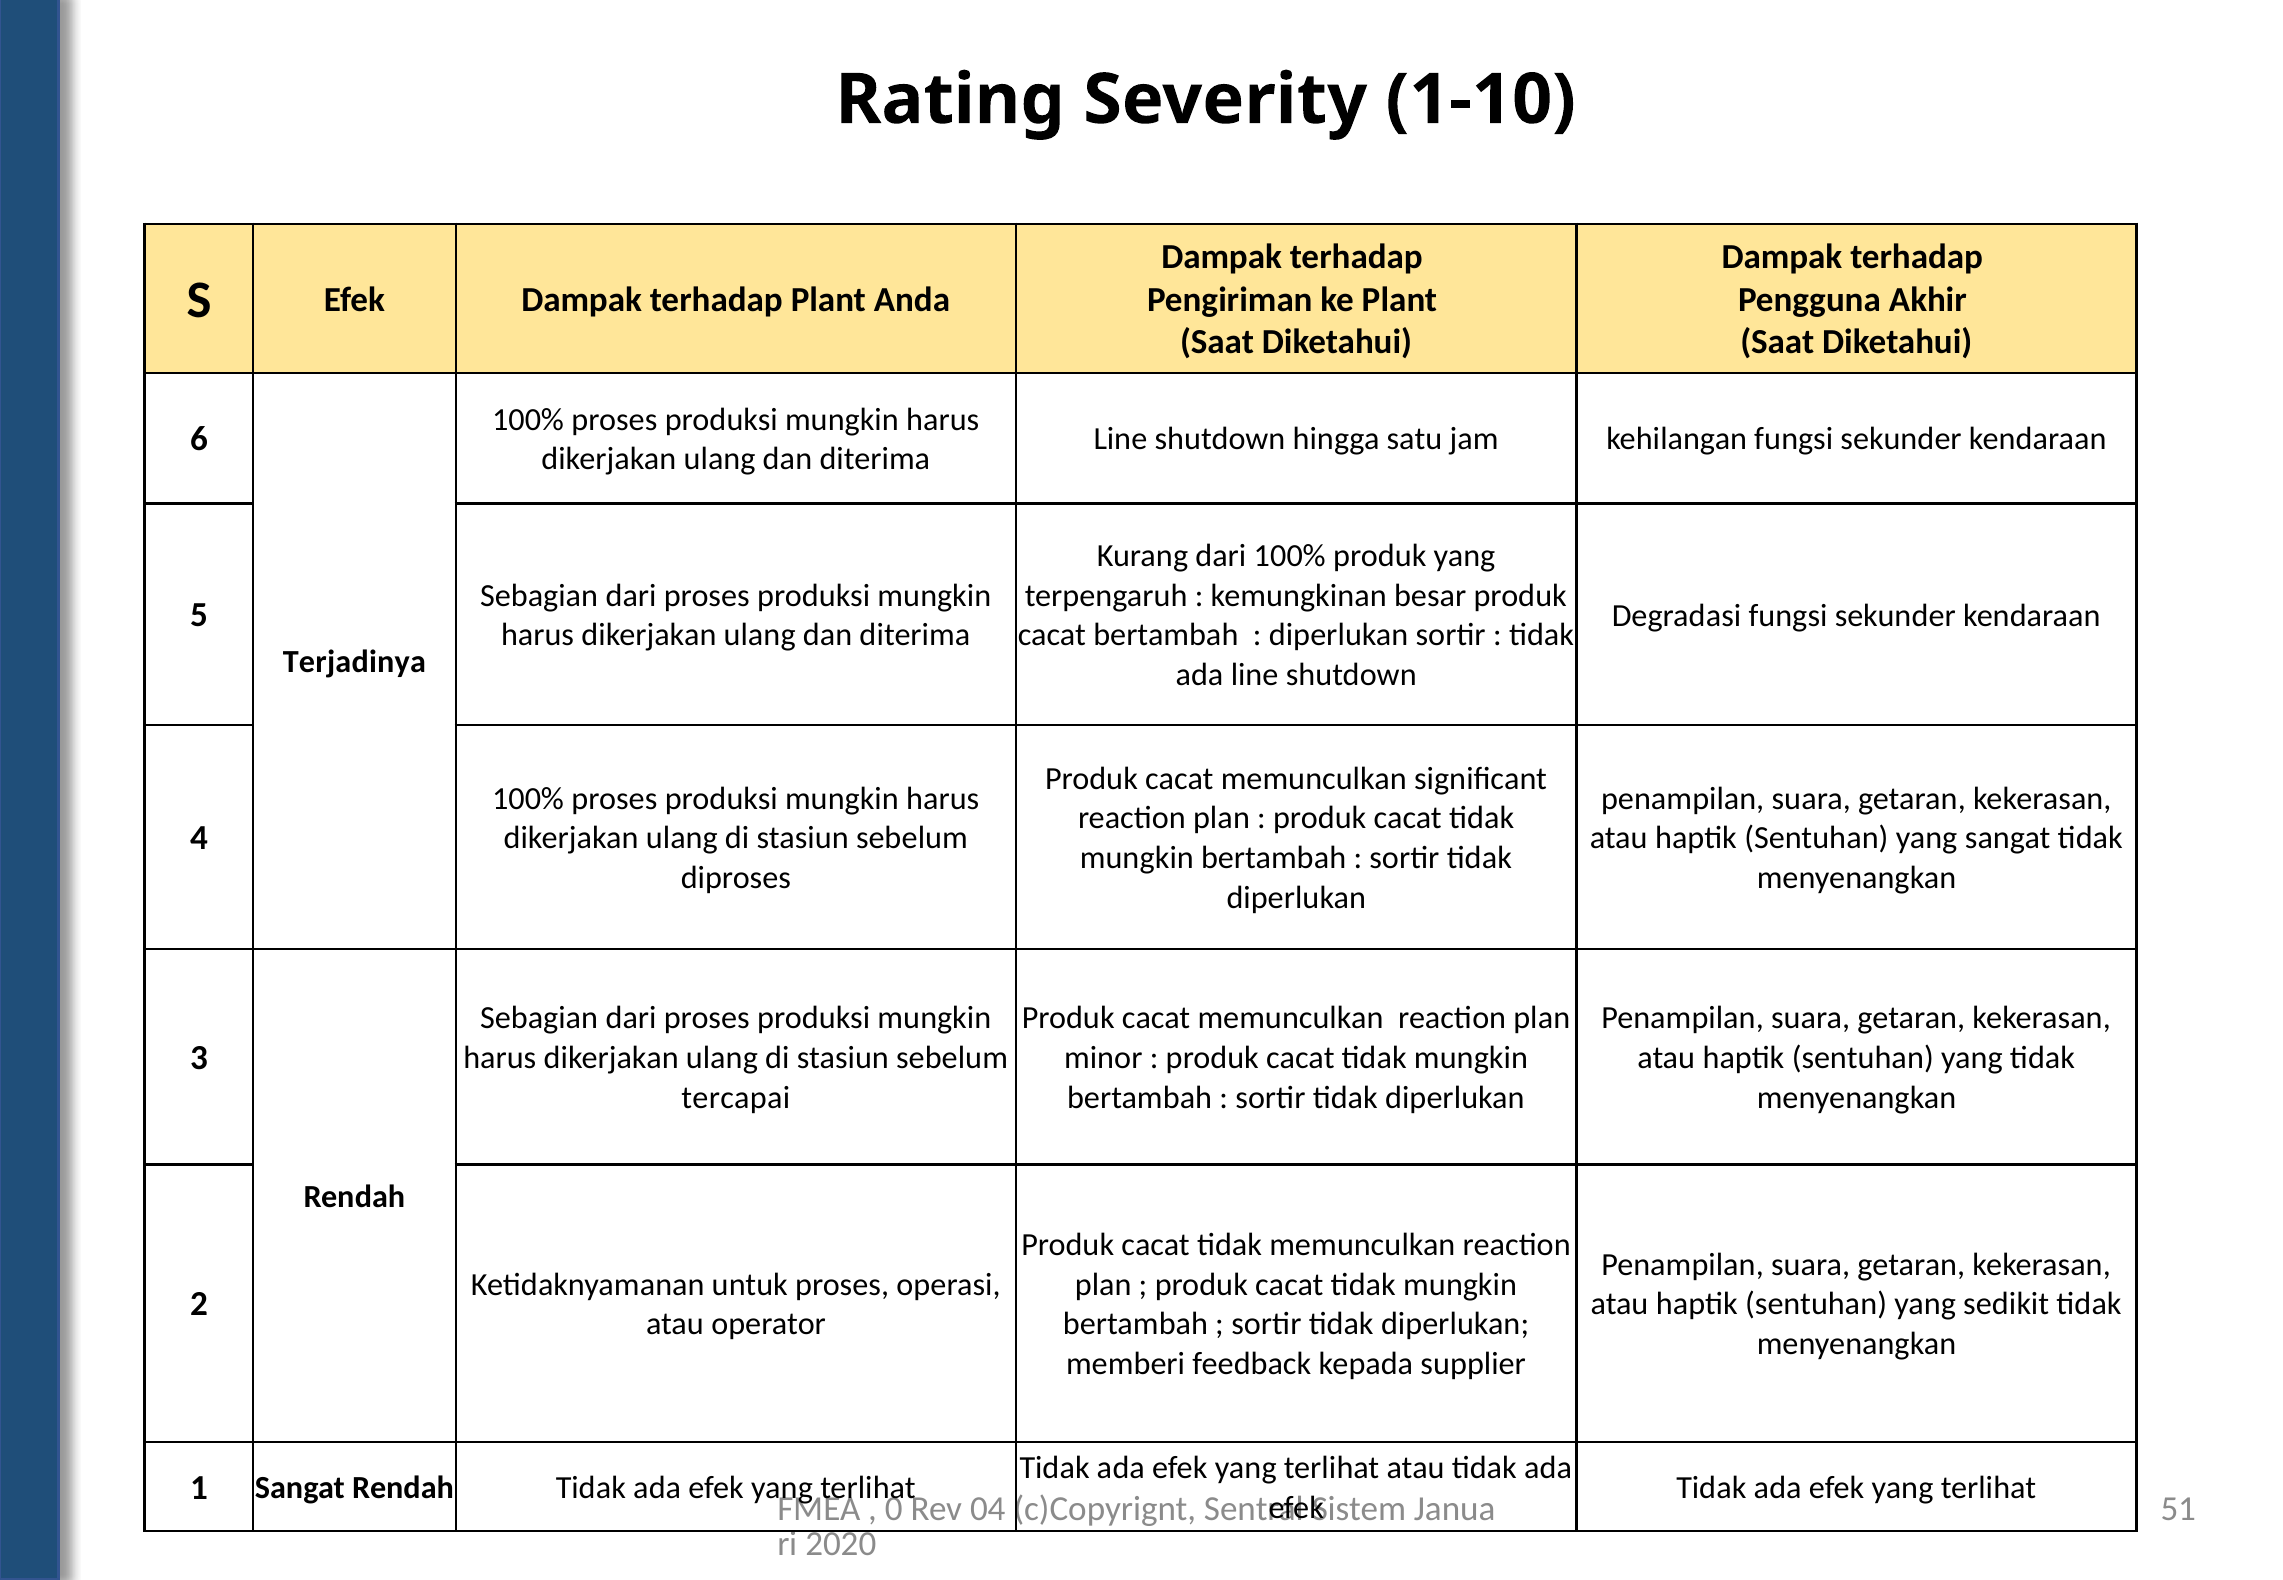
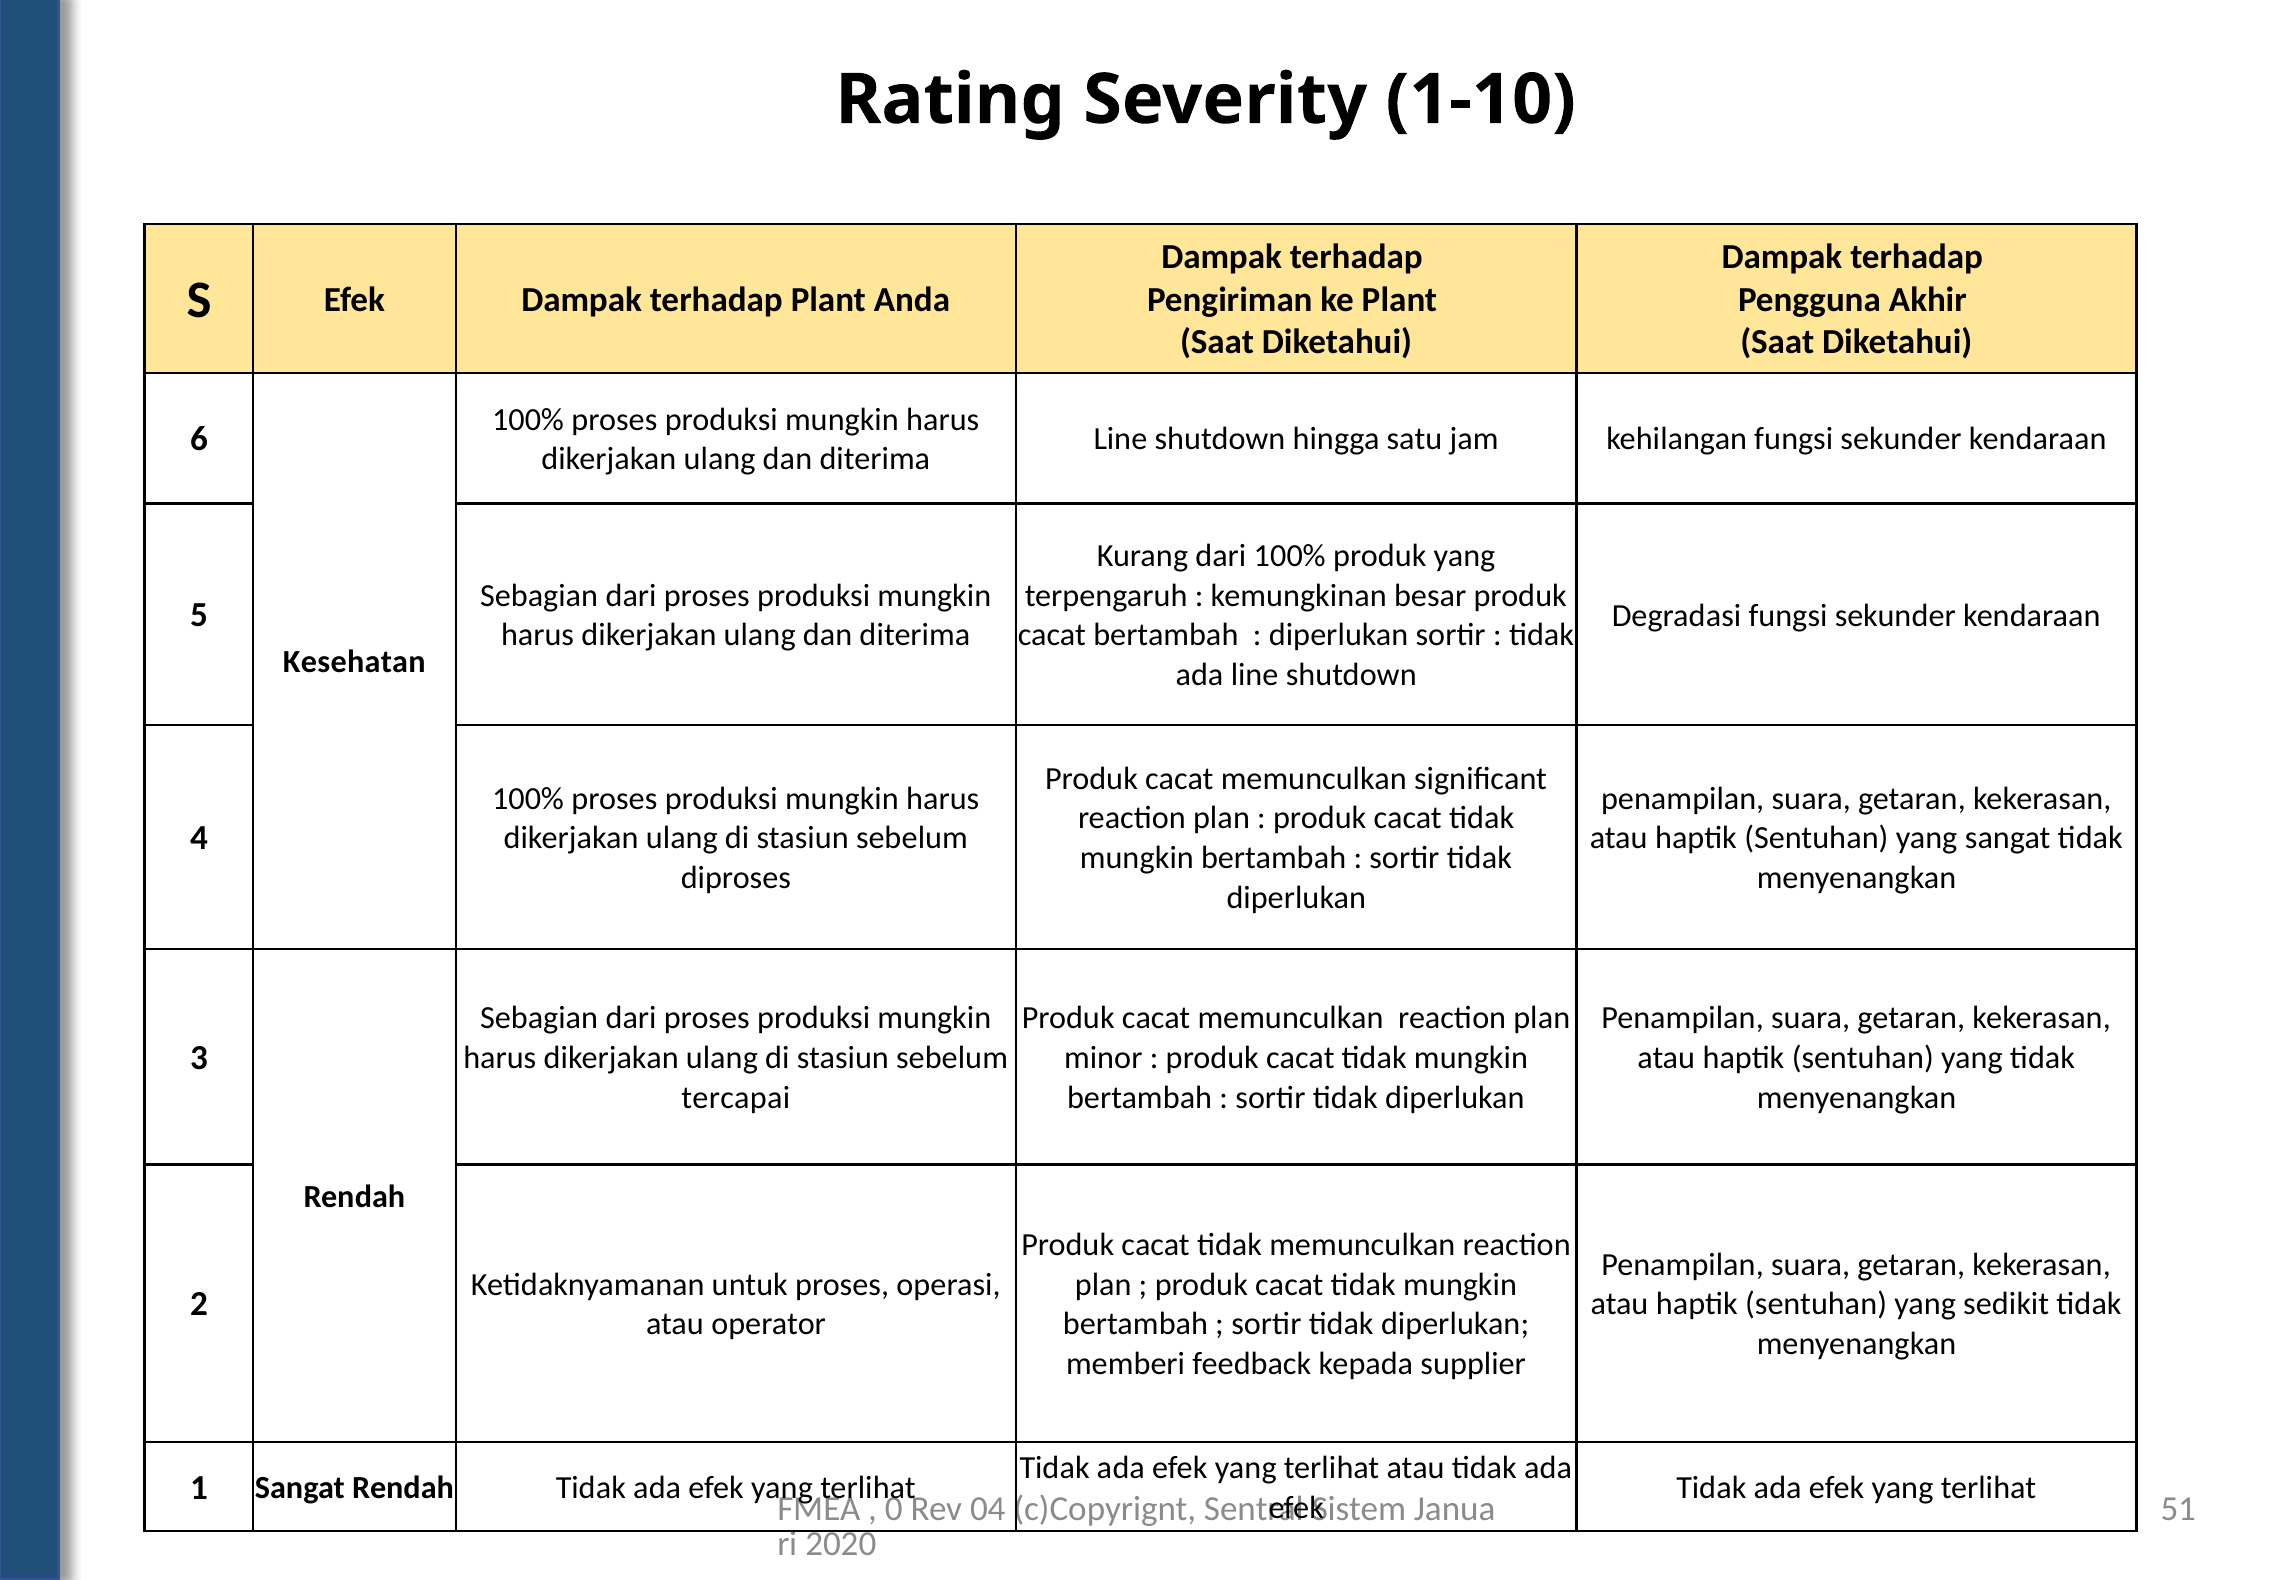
Terjadinya: Terjadinya -> Kesehatan (354, 662)
